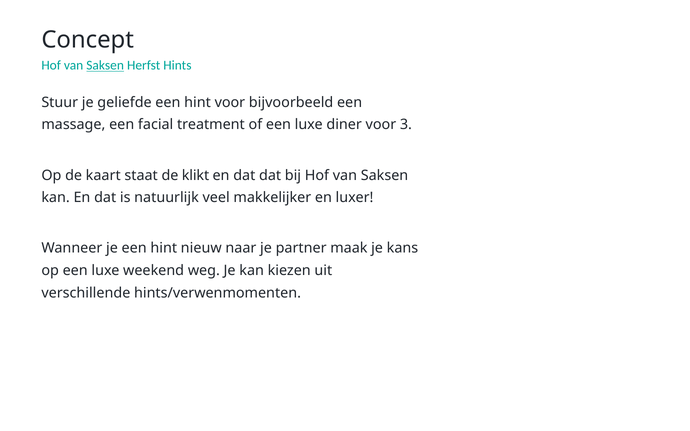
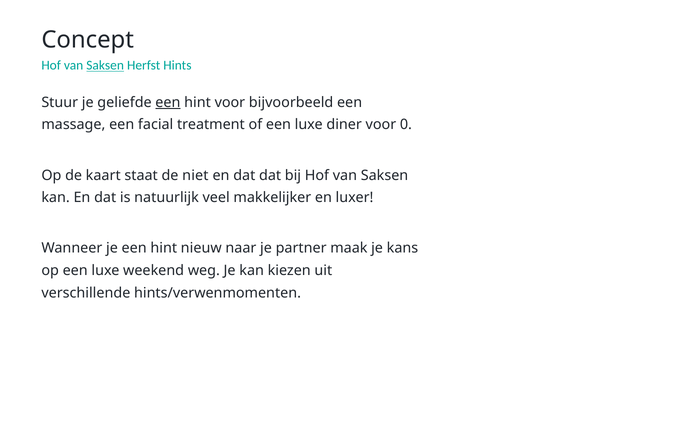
een underline: none -> present (168, 102)
3: 3 -> 0 (406, 125)
klikt: klikt -> niet (195, 175)
